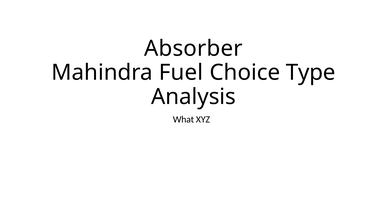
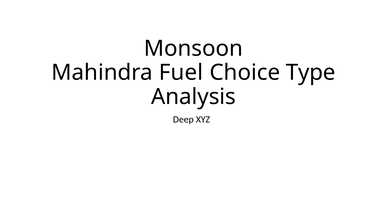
Absorber: Absorber -> Monsoon (193, 49)
What: What -> Deep (183, 120)
